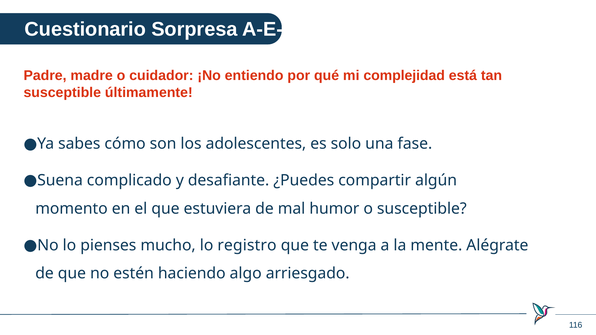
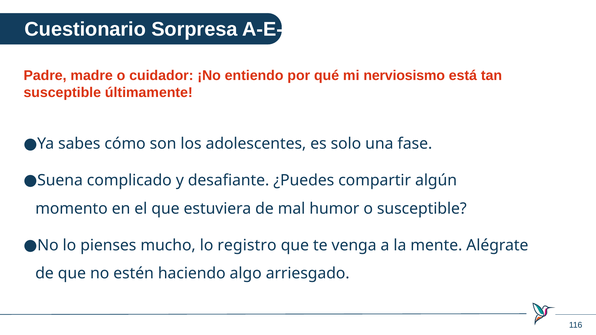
complejidad: complejidad -> nerviosismo (404, 76)
